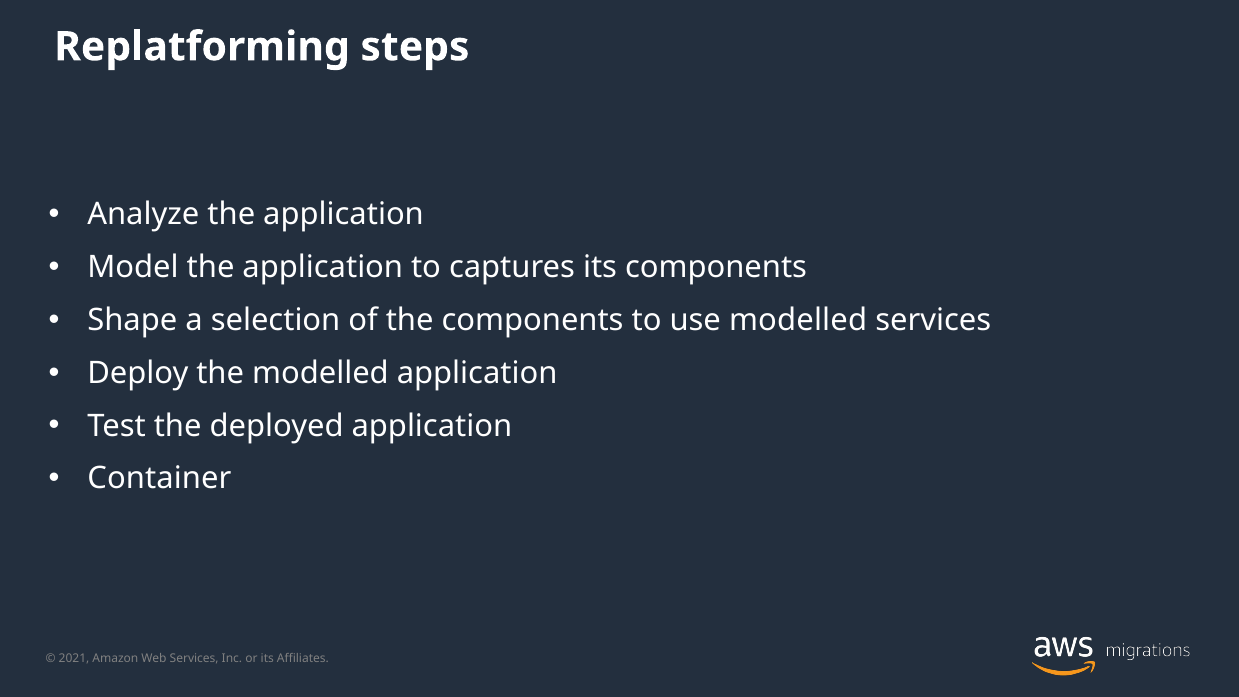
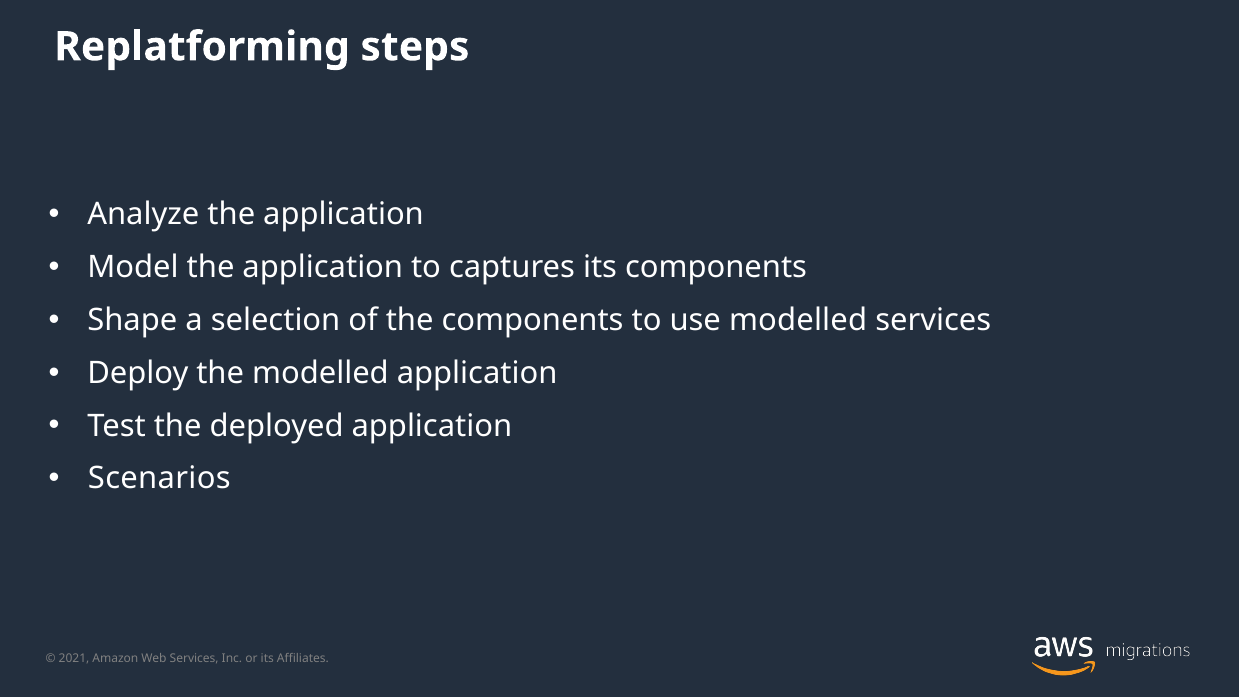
Container: Container -> Scenarios (159, 479)
